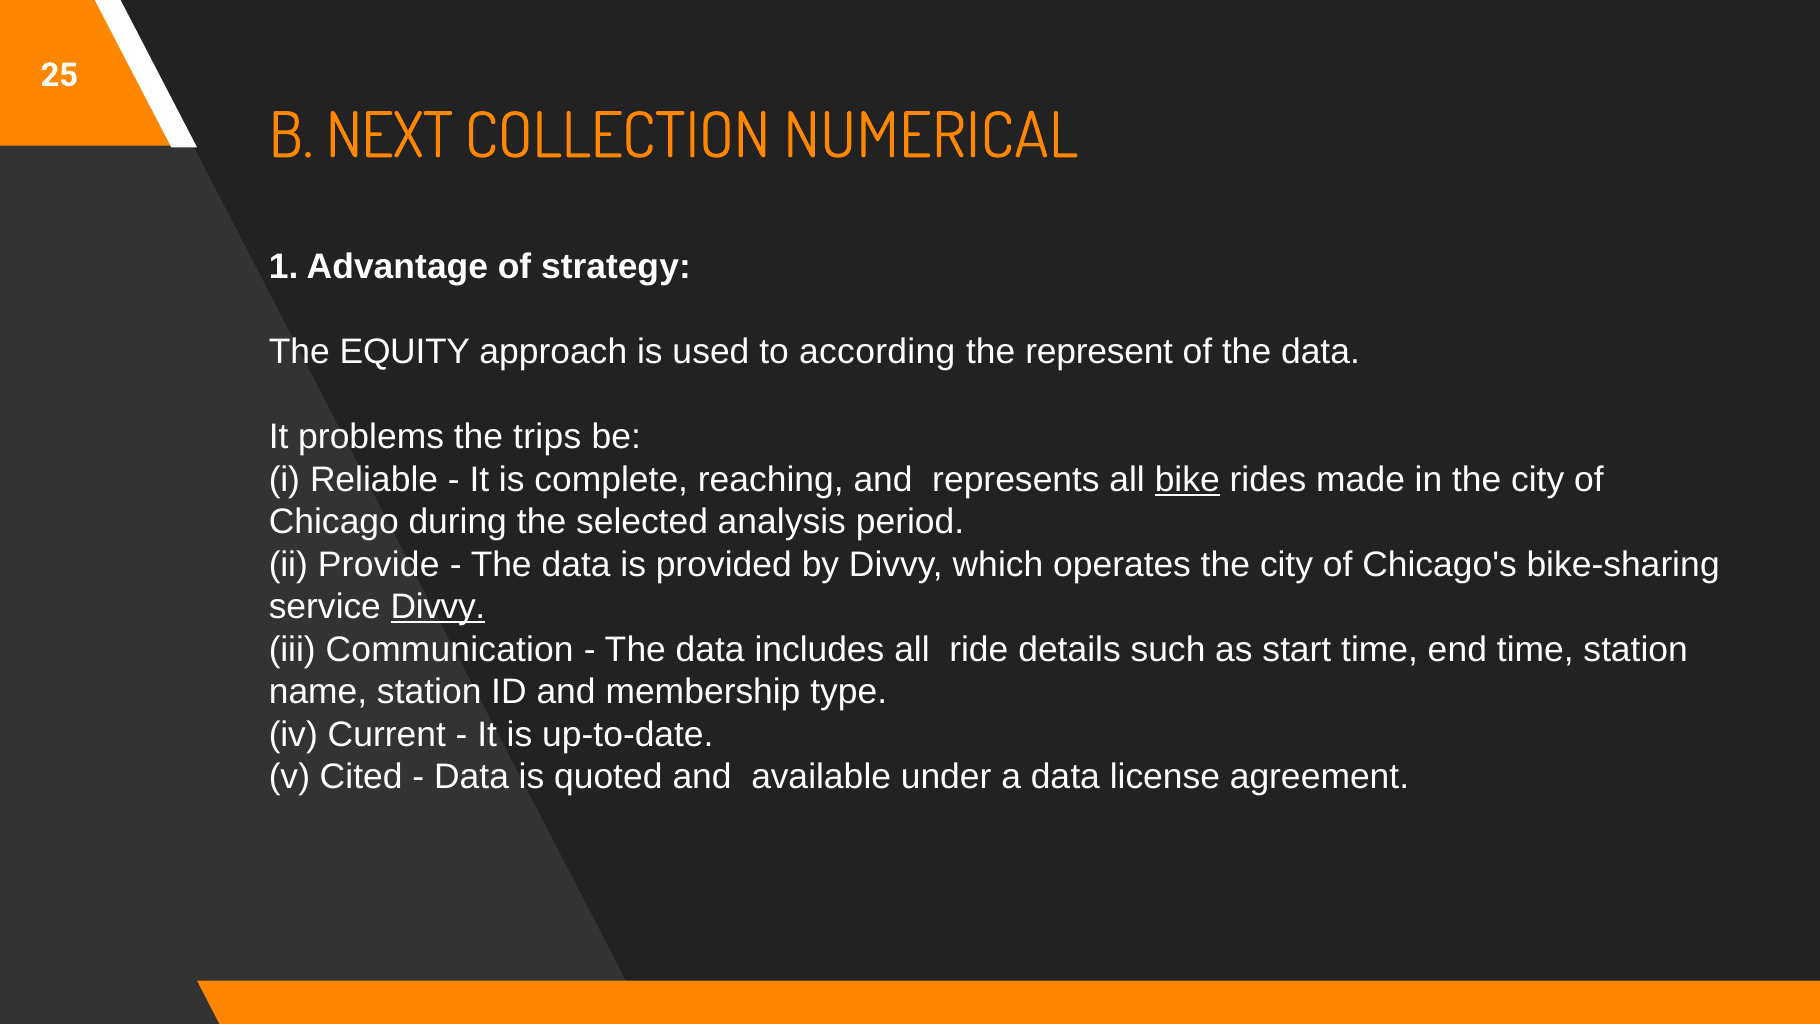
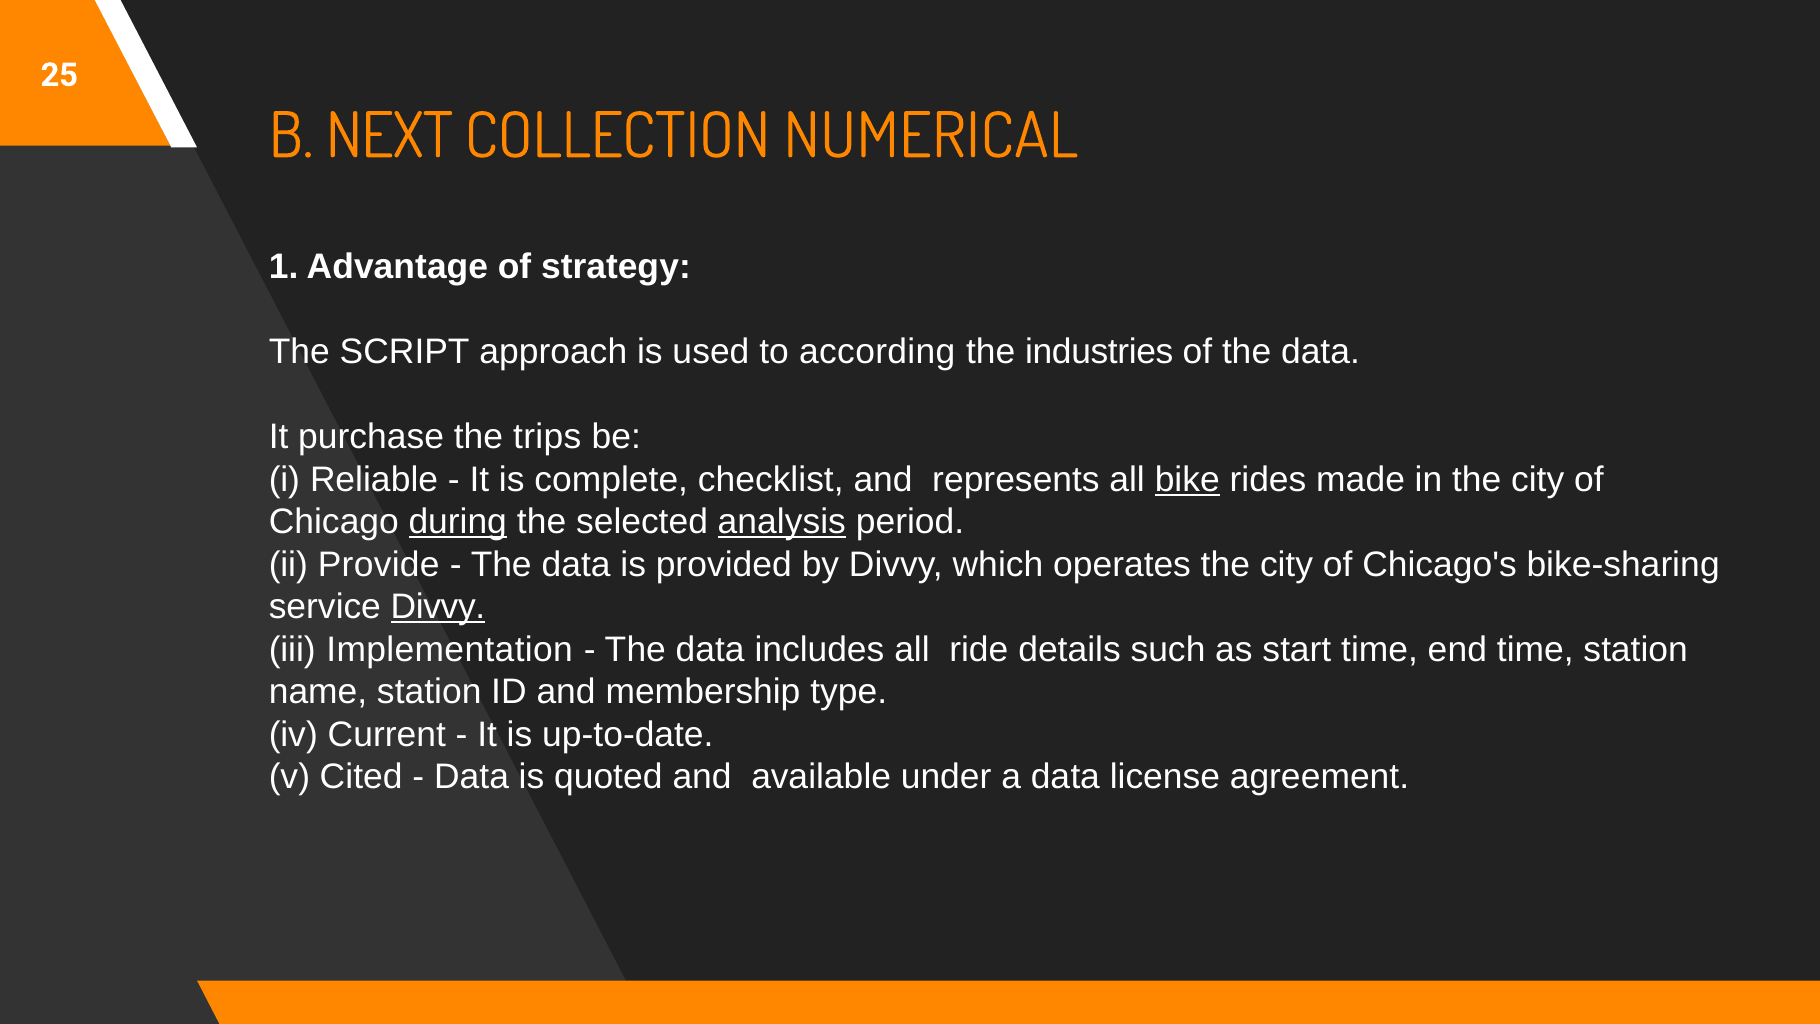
EQUITY: EQUITY -> SCRIPT (405, 352)
represent: represent -> industries (1099, 352)
problems: problems -> purchase (371, 437)
reaching: reaching -> checklist (771, 480)
during underline: none -> present (458, 522)
analysis underline: none -> present (782, 522)
Communication: Communication -> Implementation (450, 650)
